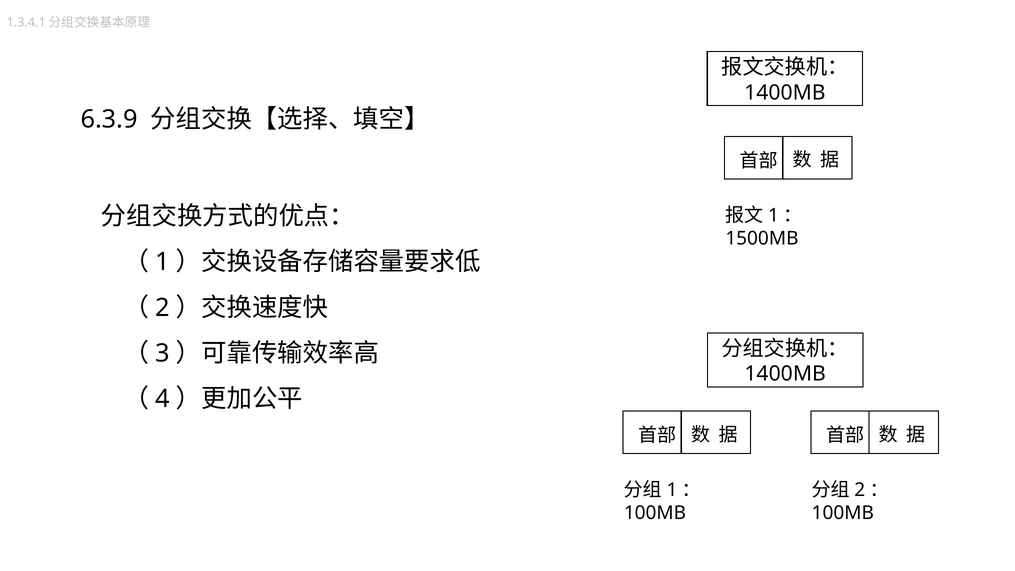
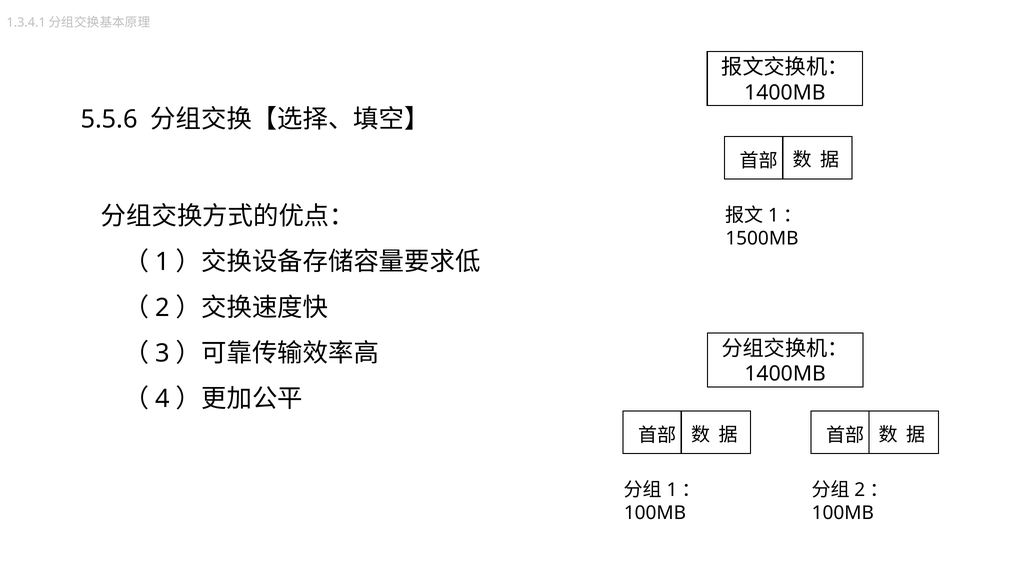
6.3.9: 6.3.9 -> 5.5.6 (109, 119)
